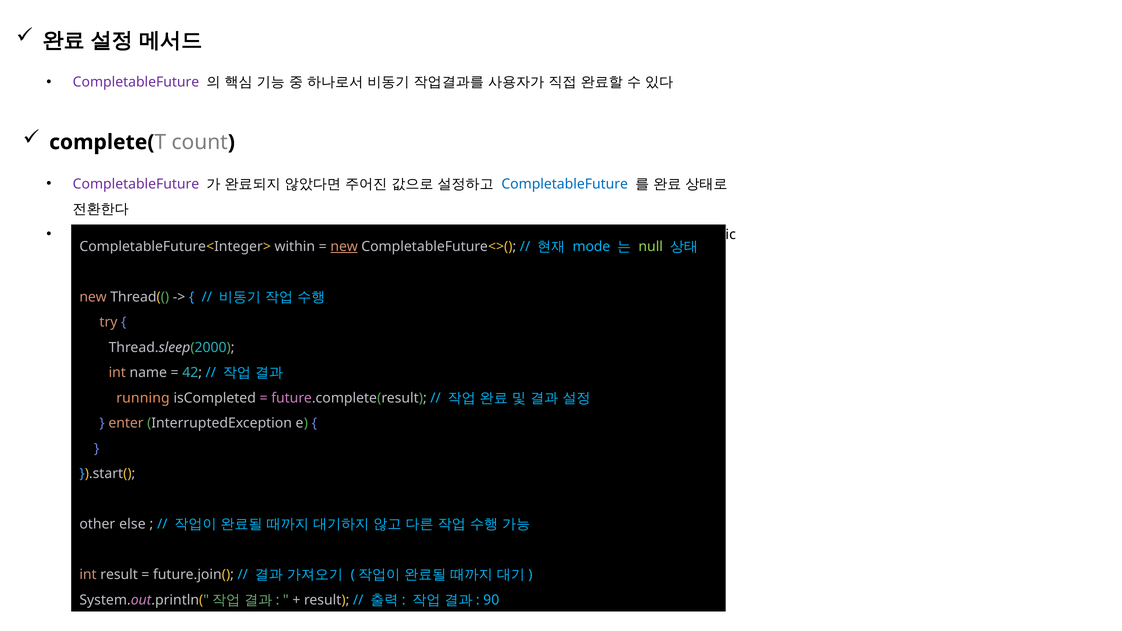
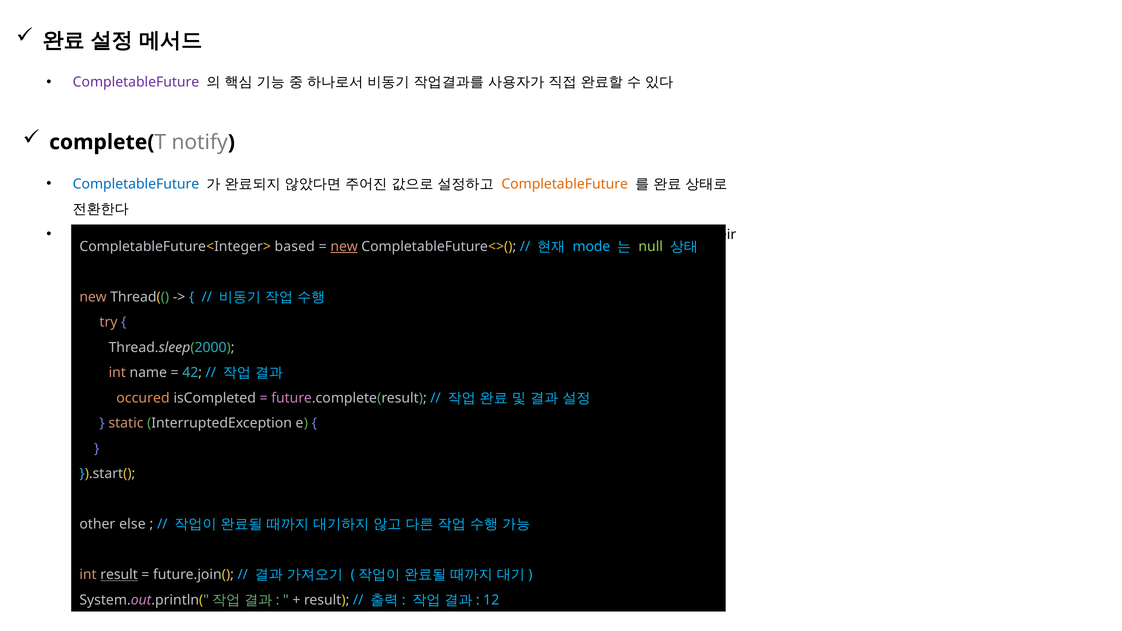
count: count -> notify (200, 142)
CompletableFuture colour: purple -> blue (136, 184)
CompletableFuture colour: blue -> orange (565, 184)
staic: staic -> their (721, 235)
within: within -> based (295, 247)
running: running -> occured (143, 398)
enter: enter -> static (126, 423)
result underline: none -> present (119, 575)
90: 90 -> 12 (491, 600)
